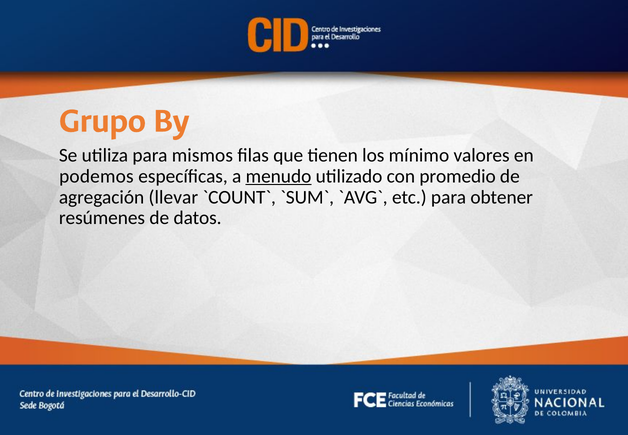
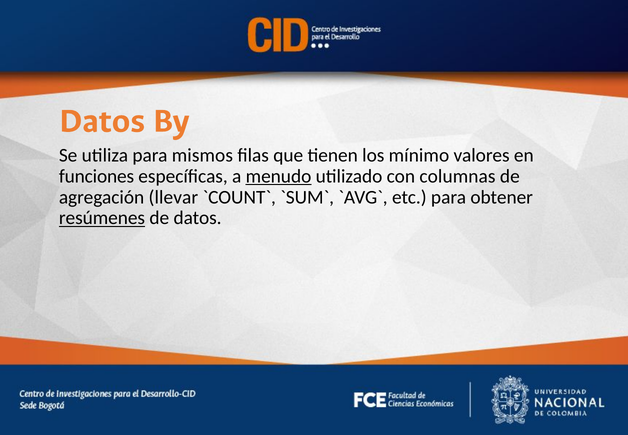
Grupo: Grupo -> Datos (102, 120)
podemos: podemos -> funciones (97, 176)
promedio: promedio -> columnas (457, 176)
resúmenes underline: none -> present (102, 218)
